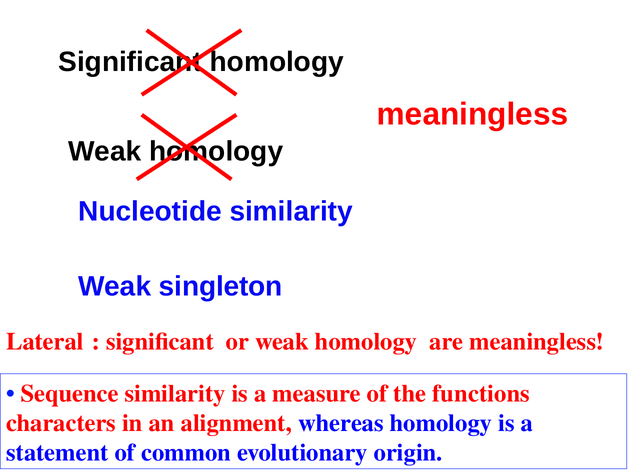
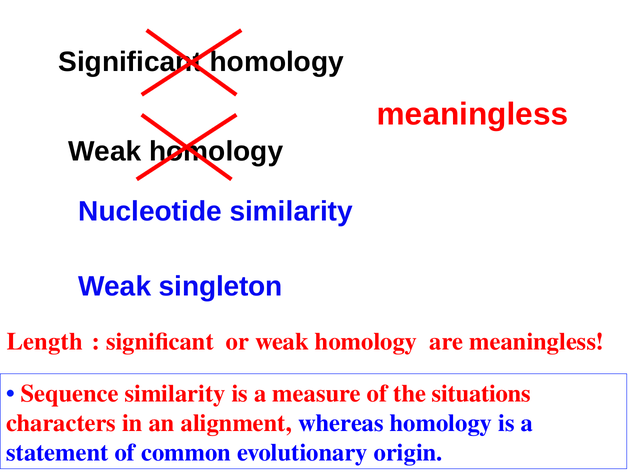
Lateral: Lateral -> Length (45, 342)
functions: functions -> situations (481, 393)
